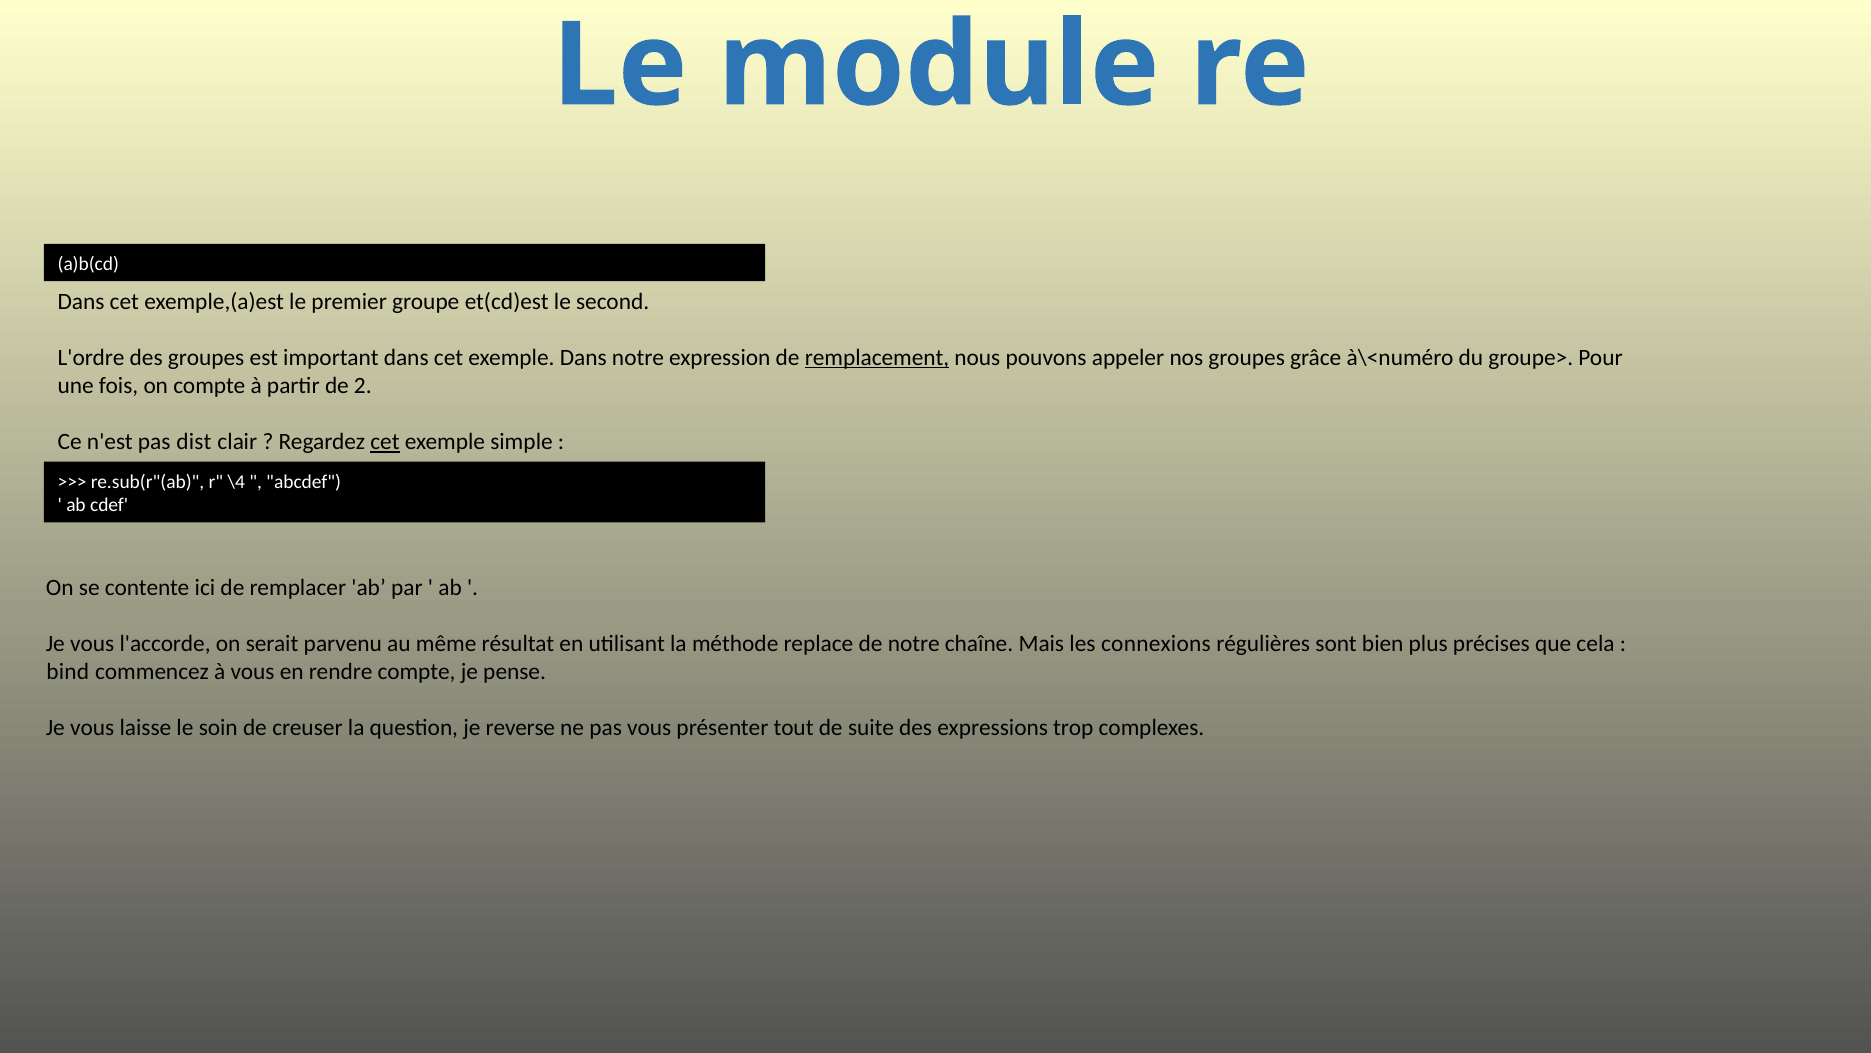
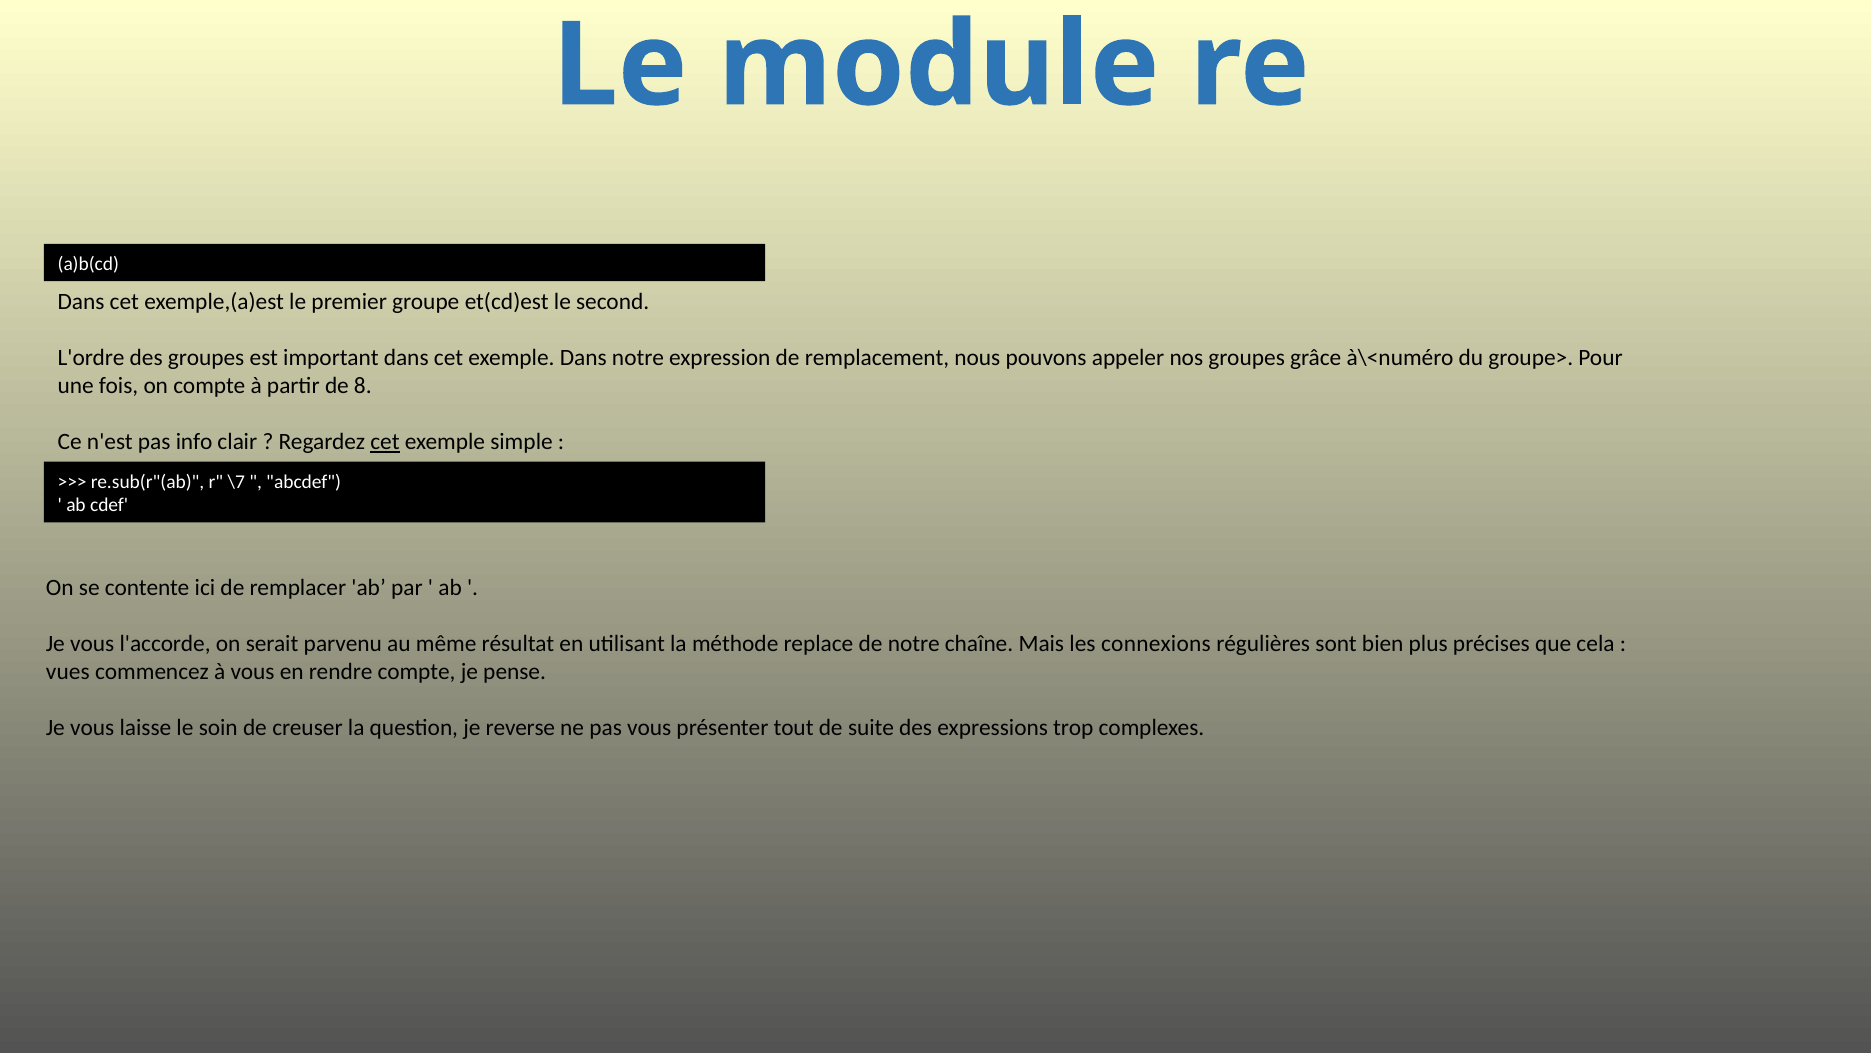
remplacement underline: present -> none (877, 357)
2: 2 -> 8 (363, 385)
dist: dist -> info (194, 442)
\4: \4 -> \7 (236, 481)
bind: bind -> vues (68, 671)
